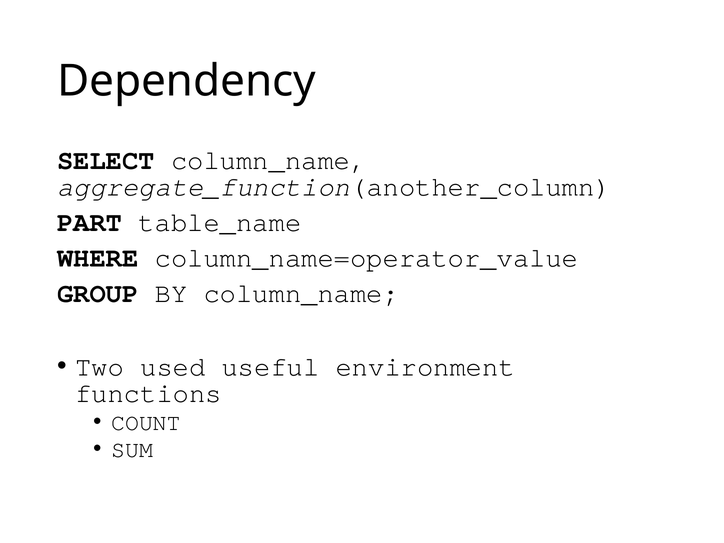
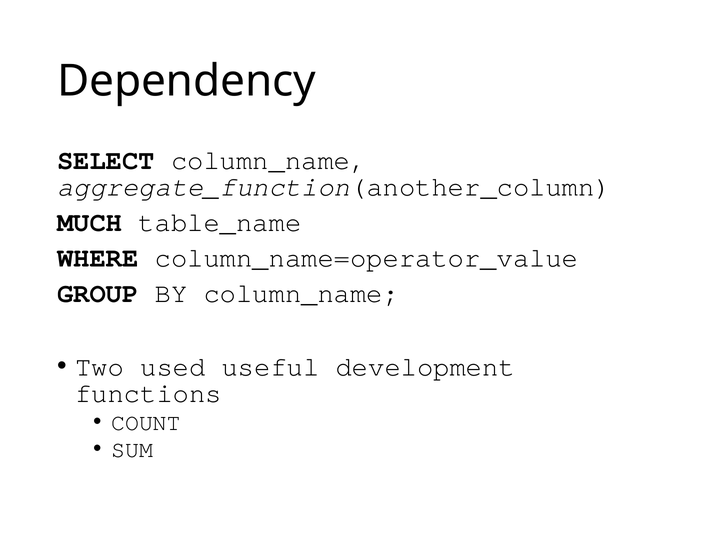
PART: PART -> MUCH (90, 222)
environment: environment -> development (425, 367)
